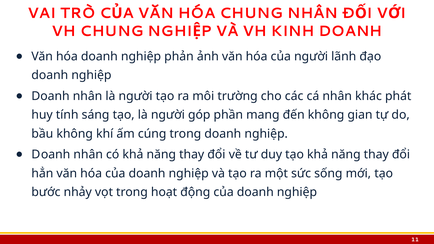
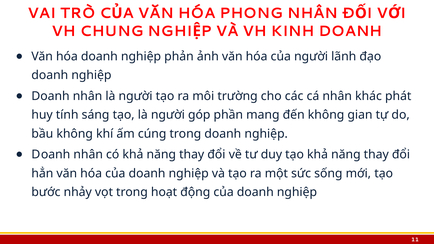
HÓA CHUNG: CHUNG -> PHONG (251, 13)
